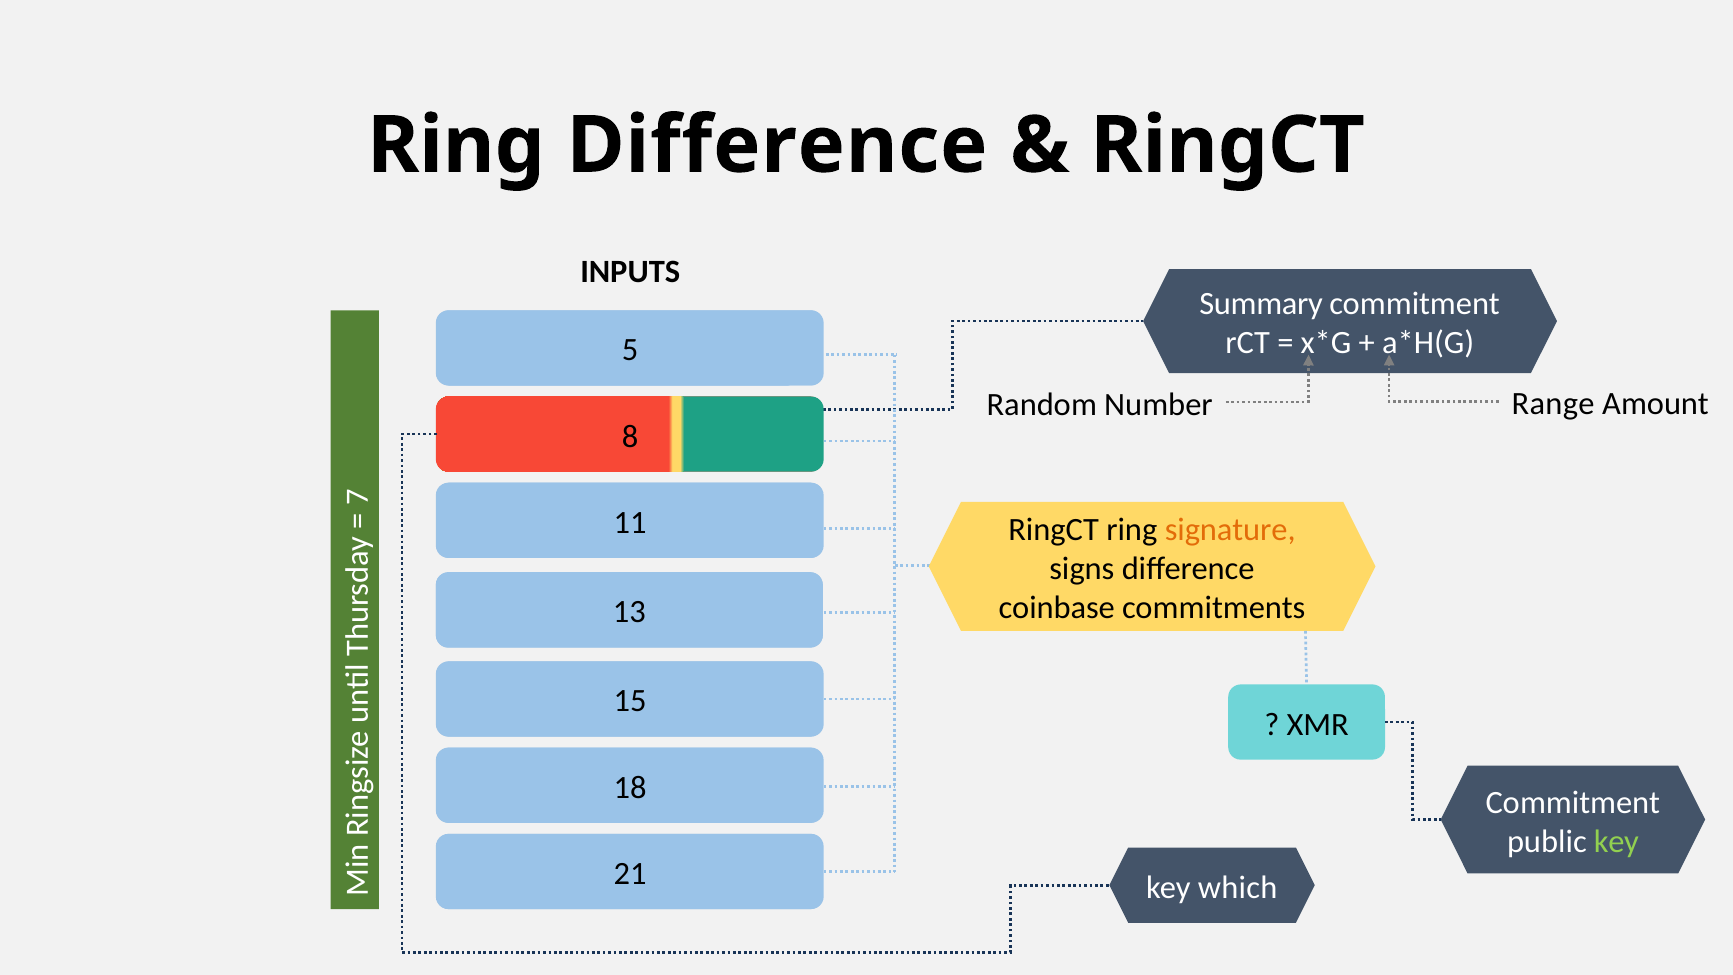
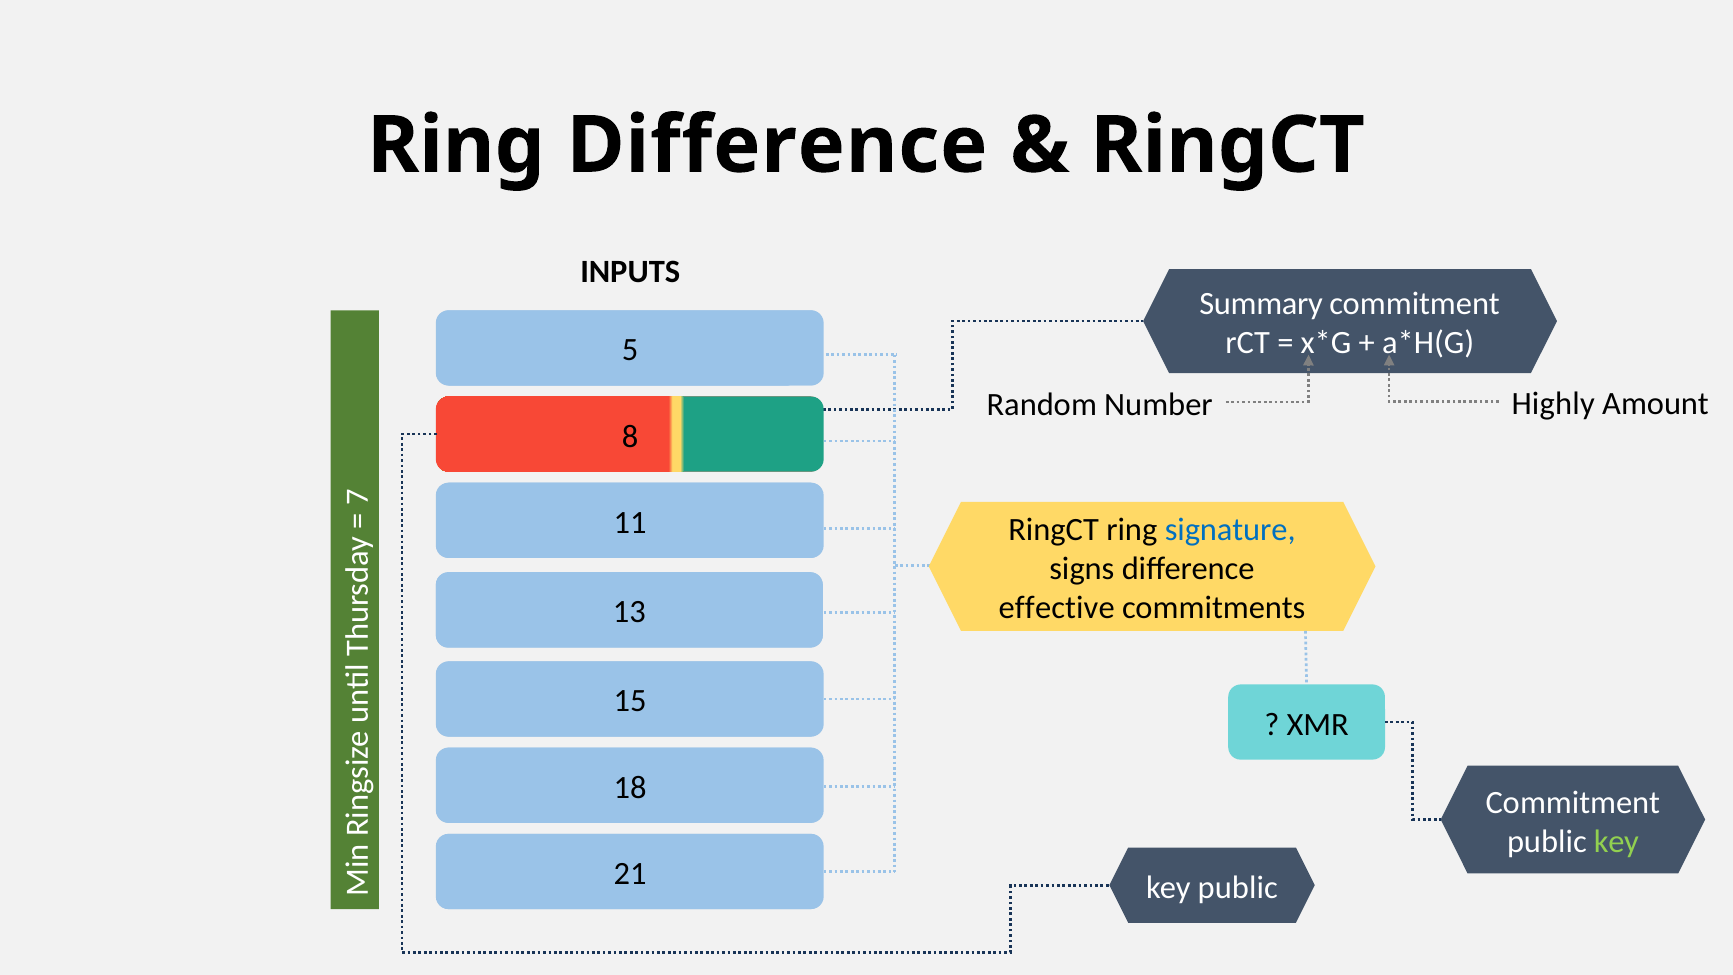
Range: Range -> Highly (1553, 404)
signature colour: orange -> blue (1230, 530)
coinbase: coinbase -> effective (1057, 608)
key which: which -> public (1238, 887)
